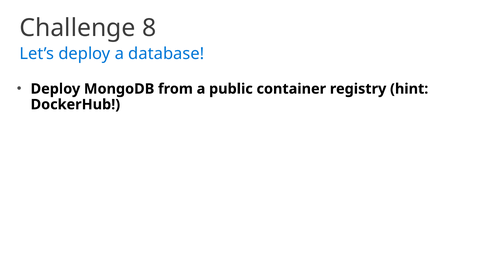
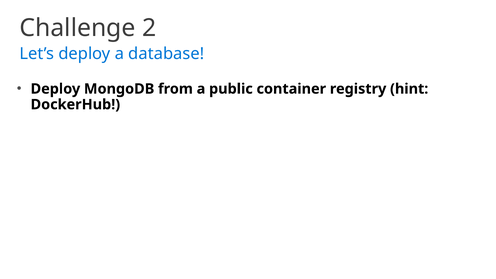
8: 8 -> 2 (149, 28)
